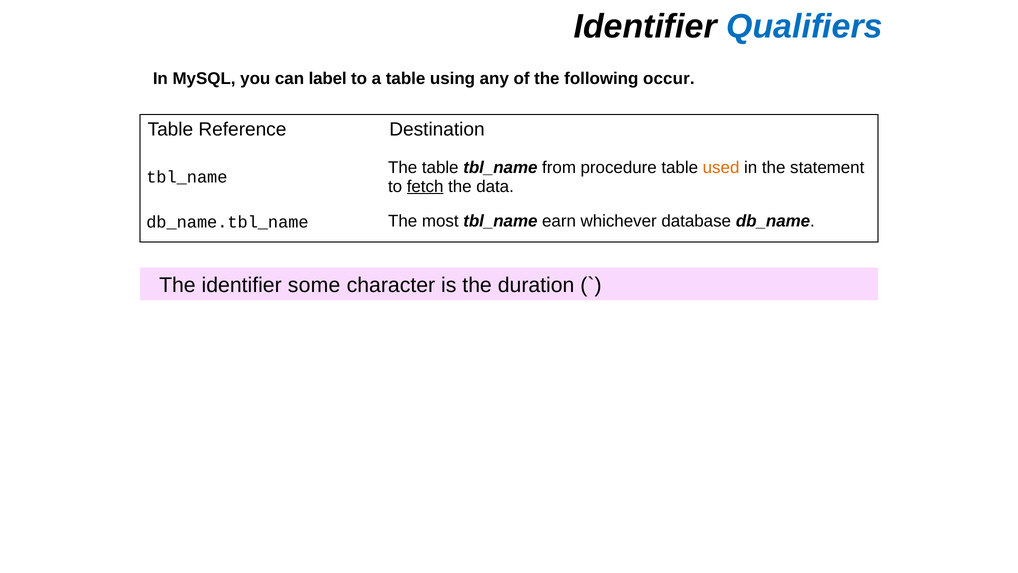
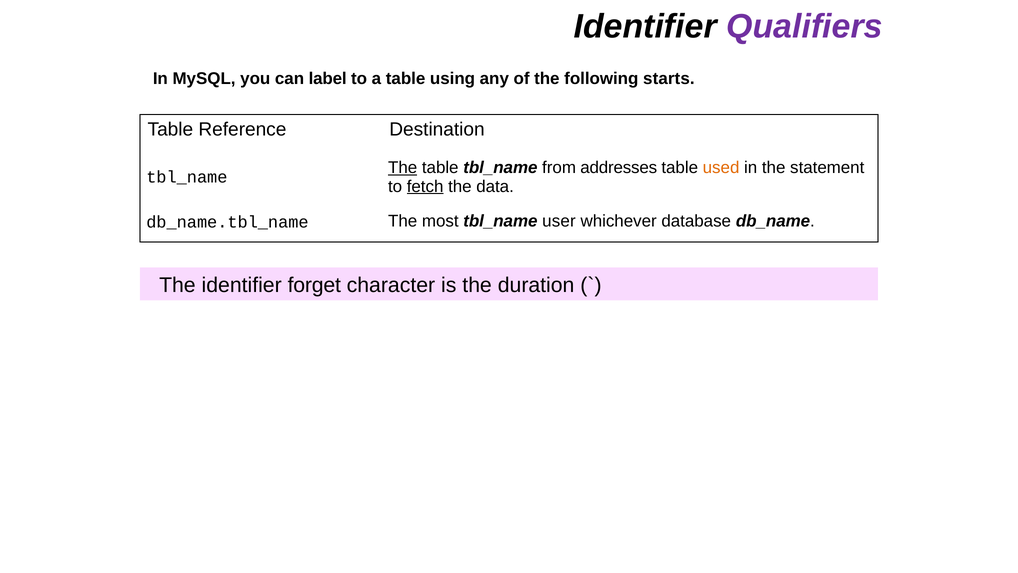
Qualifiers colour: blue -> purple (804, 26)
occur: occur -> starts (669, 79)
The underline: none -> present (403, 167)
procedure: procedure -> addresses (619, 167)
earn: earn -> user (559, 221)
some: some -> forget (314, 285)
